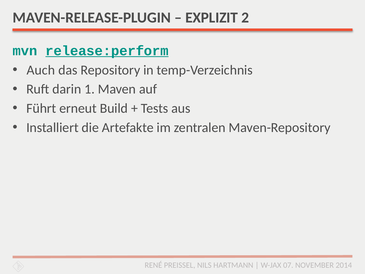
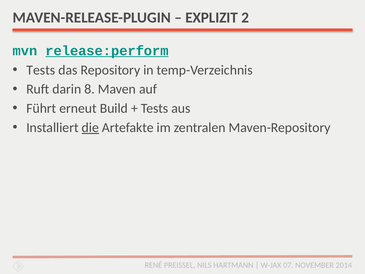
Auch: Auch -> Tests (41, 70)
1: 1 -> 8 (90, 89)
die underline: none -> present (90, 127)
